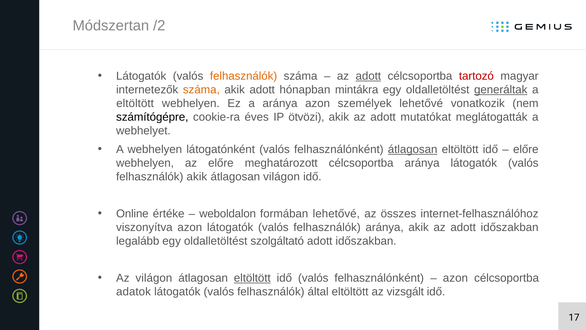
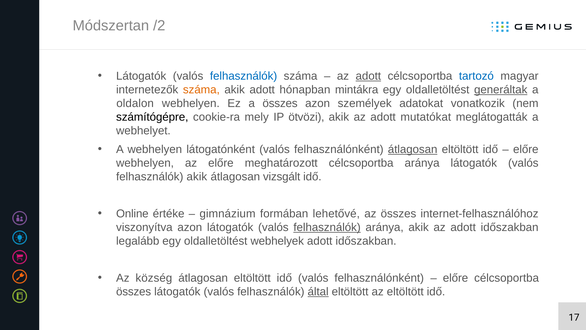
felhasználók colour: orange -> blue (244, 76)
tartozó colour: red -> blue (476, 76)
eltöltött: eltöltött -> oldalon (135, 103)
a aránya: aránya -> összes (280, 103)
személyek lehetővé: lehetővé -> adatokat (421, 103)
éves: éves -> mely (257, 117)
átlagosan világon: világon -> vizsgált (282, 176)
weboldalon: weboldalon -> gimnázium (228, 213)
felhasználók underline: none -> present (327, 227)
szolgáltató: szolgáltató -> webhelyek (277, 241)
Az világon: világon -> község (154, 278)
eltöltött underline: present -> none (252, 278)
azon: azon -> előre (455, 278)
adatok: adatok -> összes (134, 292)
által underline: none -> present (318, 292)
az vizsgált: vizsgált -> eltöltött (405, 292)
